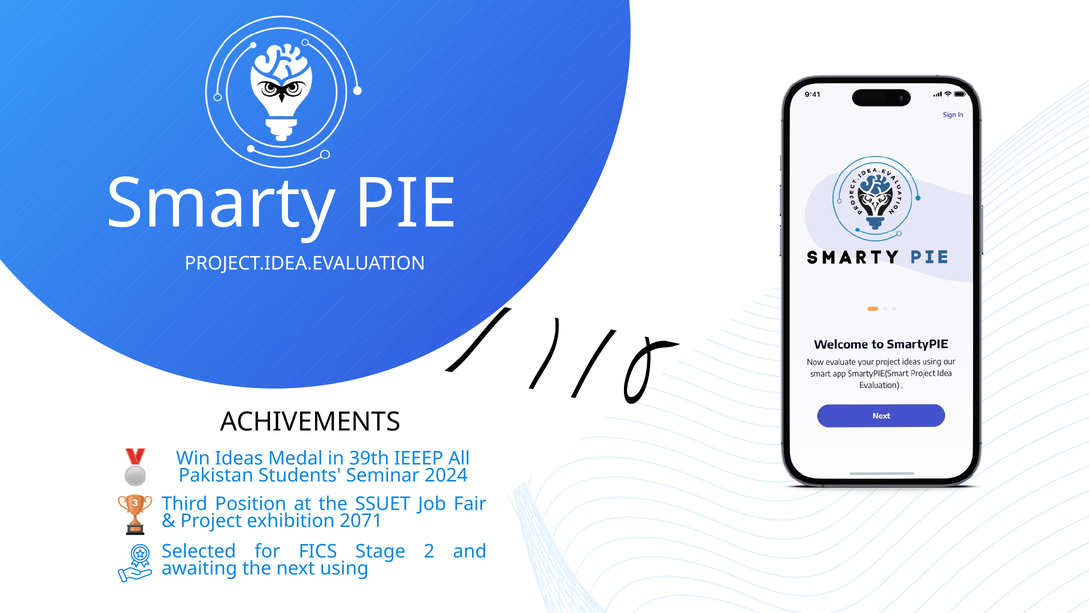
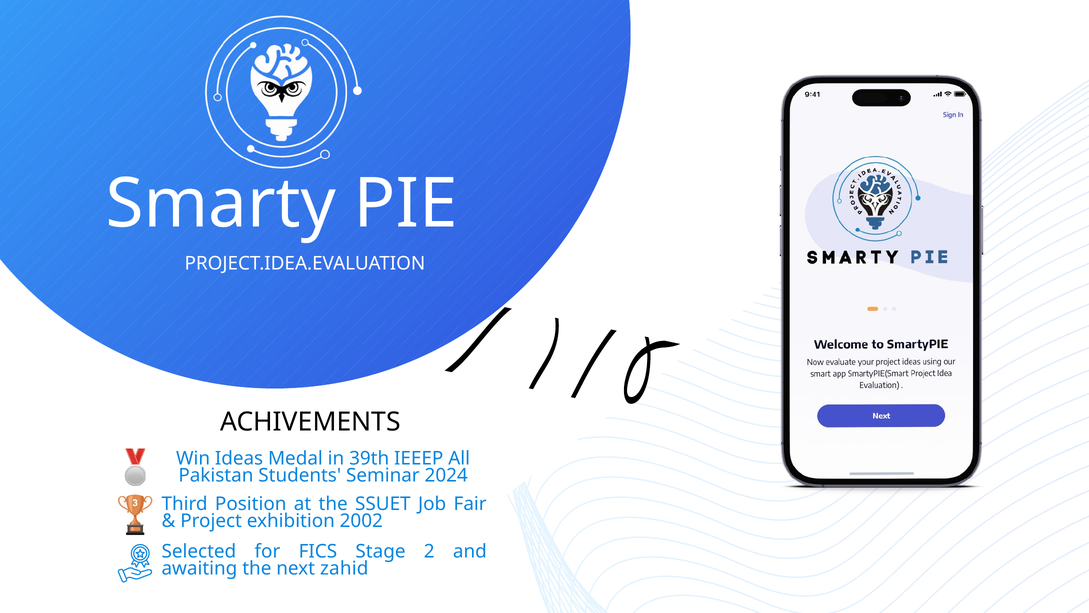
2071: 2071 -> 2002 (361, 521)
using: using -> zahid (344, 568)
